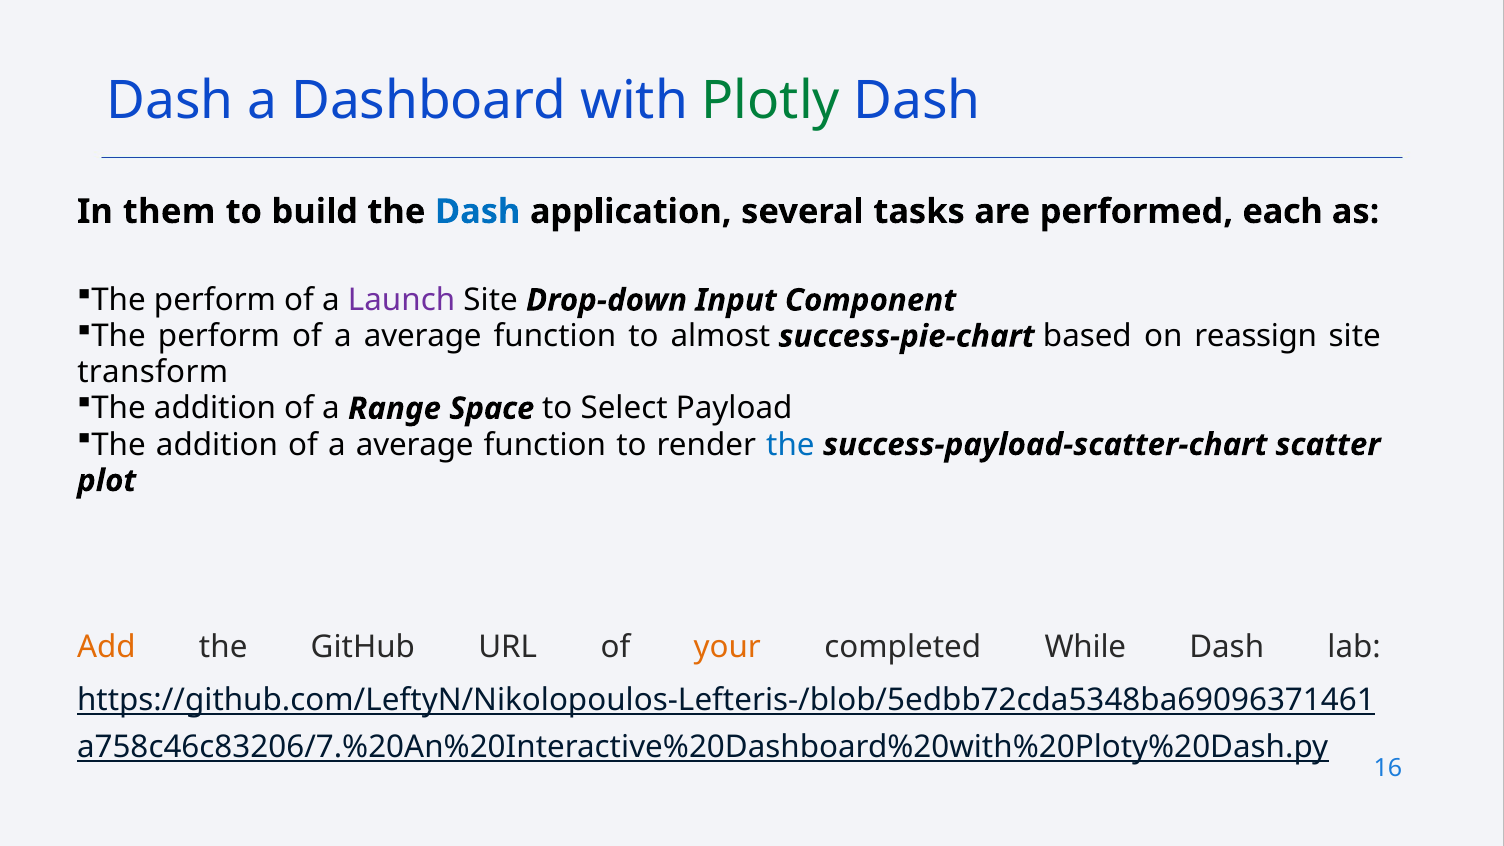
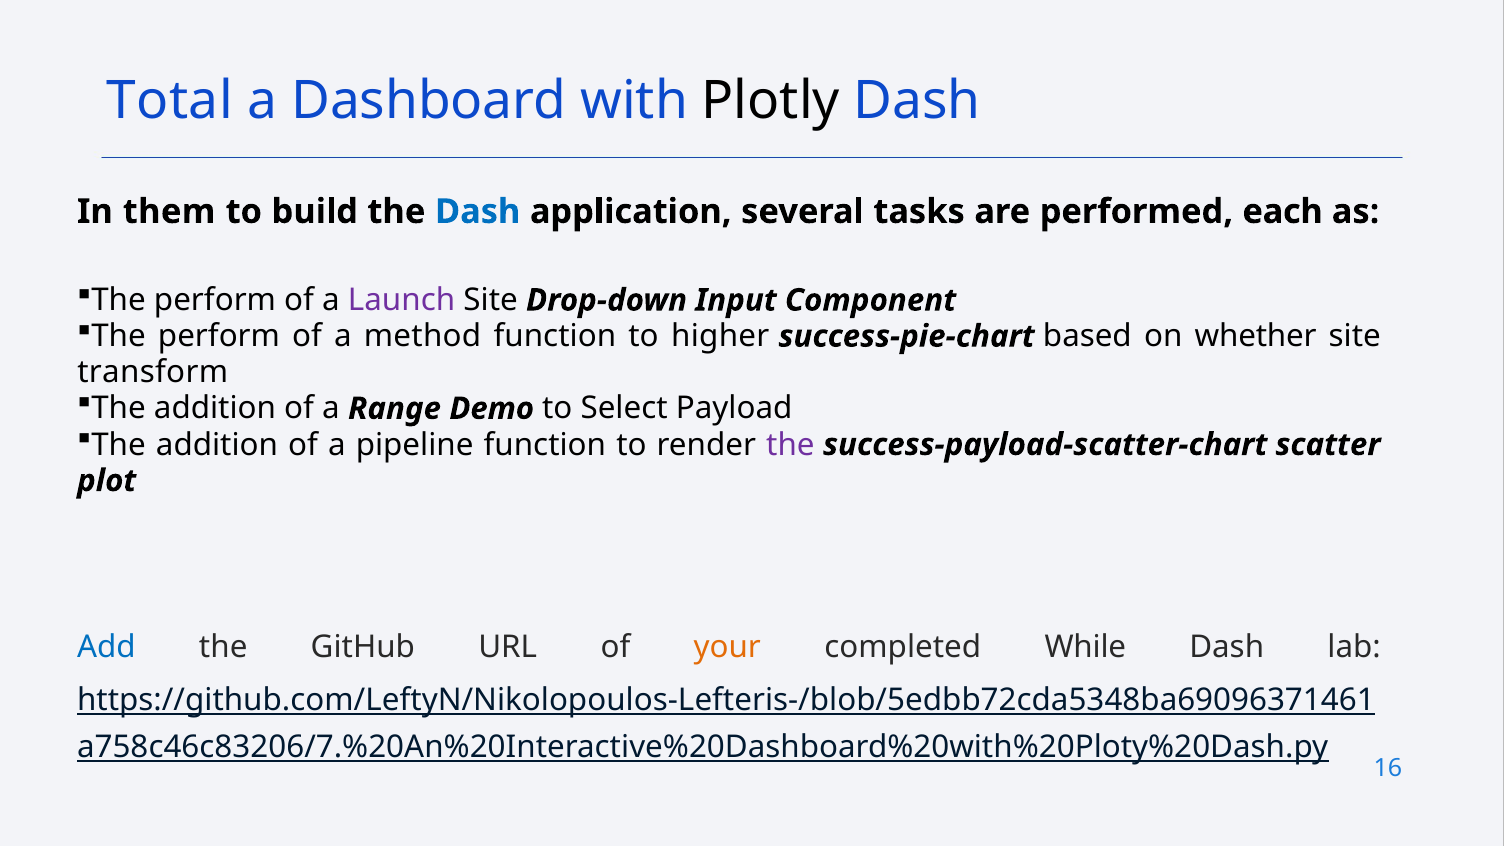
Dash: Dash -> Total (170, 100)
Plotly colour: green -> black (771, 100)
average: average -> method (423, 336)
almost: almost -> higher (720, 336)
reassign: reassign -> whether (1256, 336)
Space: Space -> Demo (492, 409)
addition of a average: average -> pipeline (415, 445)
the colour: blue -> purple (790, 445)
Add colour: orange -> blue (106, 647)
